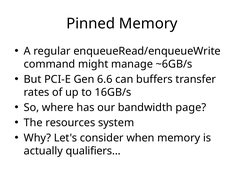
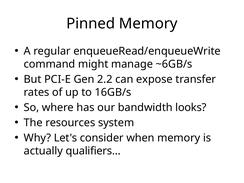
6.6: 6.6 -> 2.2 (105, 79)
buffers: buffers -> expose (154, 79)
page: page -> looks (191, 108)
